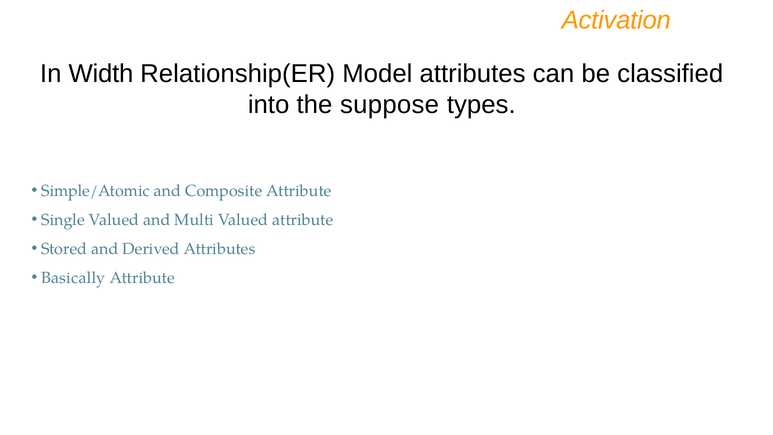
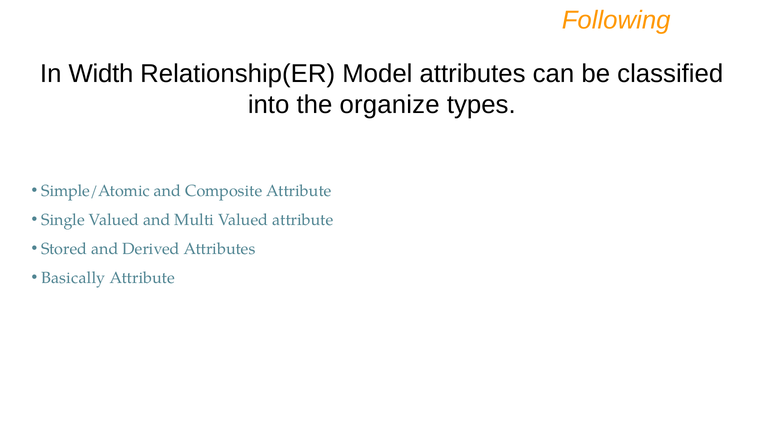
Activation: Activation -> Following (616, 20)
suppose: suppose -> organize (390, 105)
